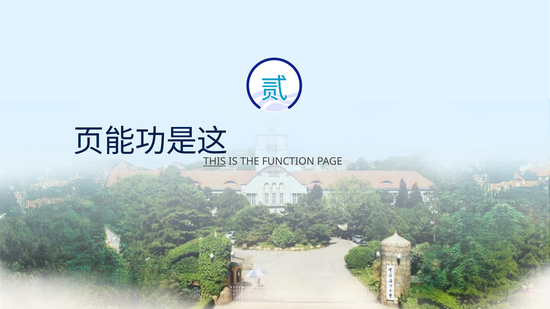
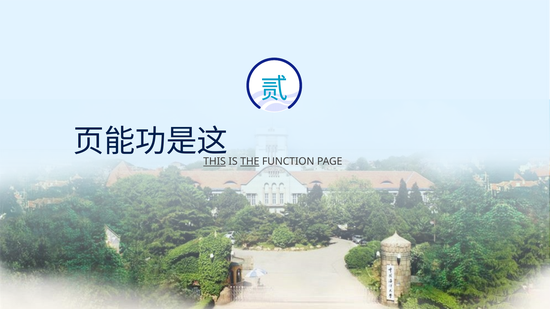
THE underline: none -> present (250, 162)
